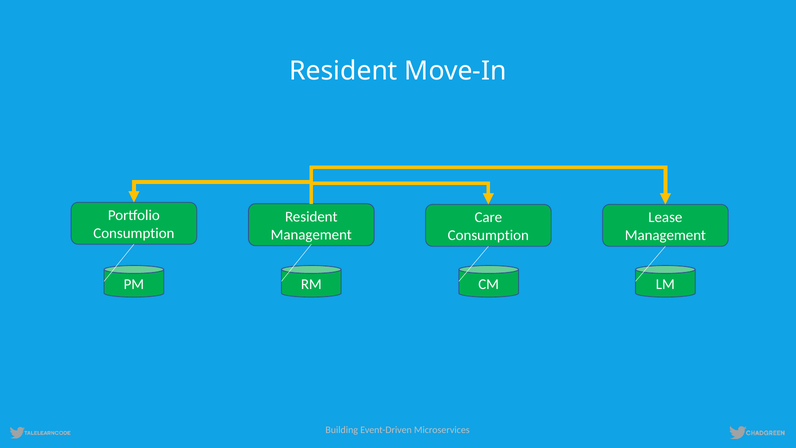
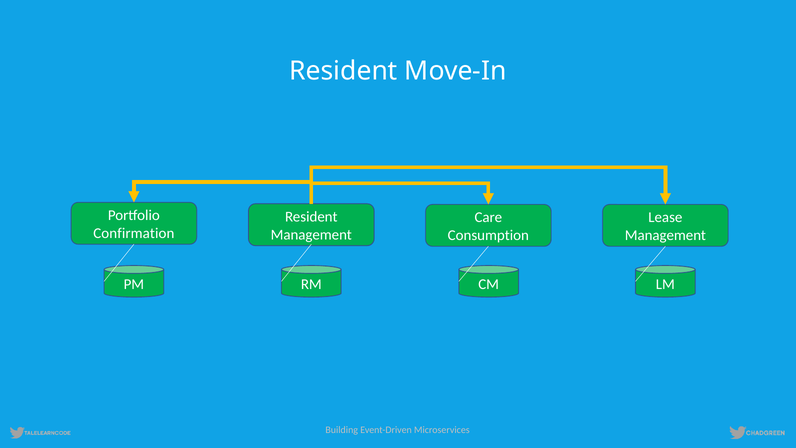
Consumption: Consumption -> Confirmation (134, 233)
